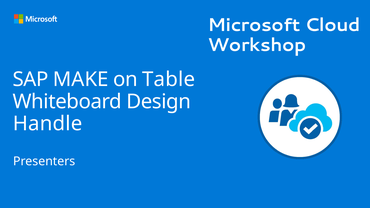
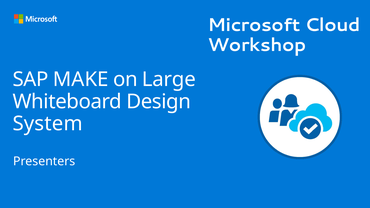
Table: Table -> Large (169, 80)
Handle: Handle -> System (48, 124)
